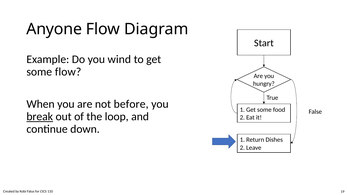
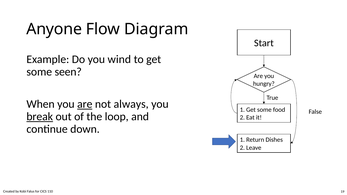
some flow: flow -> seen (68, 72)
are underline: none -> present (85, 104)
before: before -> always (131, 104)
